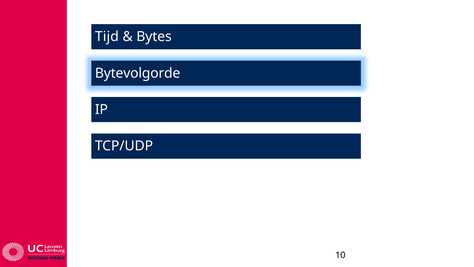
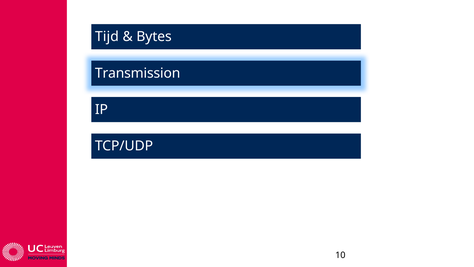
Bytevolgorde: Bytevolgorde -> Transmission (138, 73)
